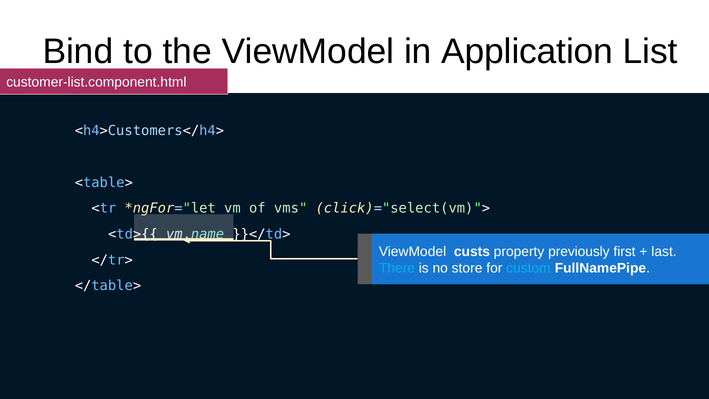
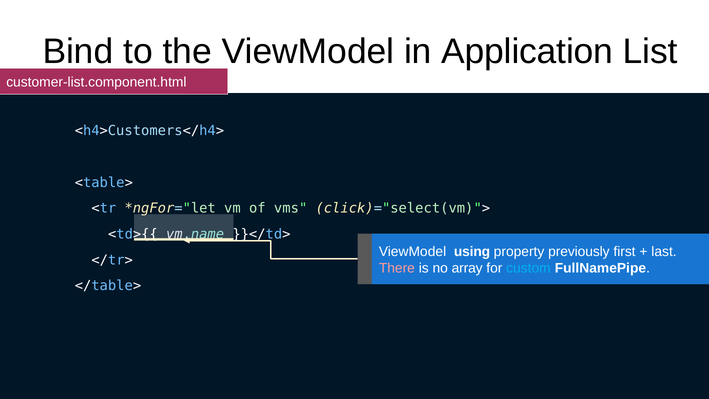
custs: custs -> using (472, 251)
There colour: light blue -> pink (397, 268)
store: store -> array (467, 268)
